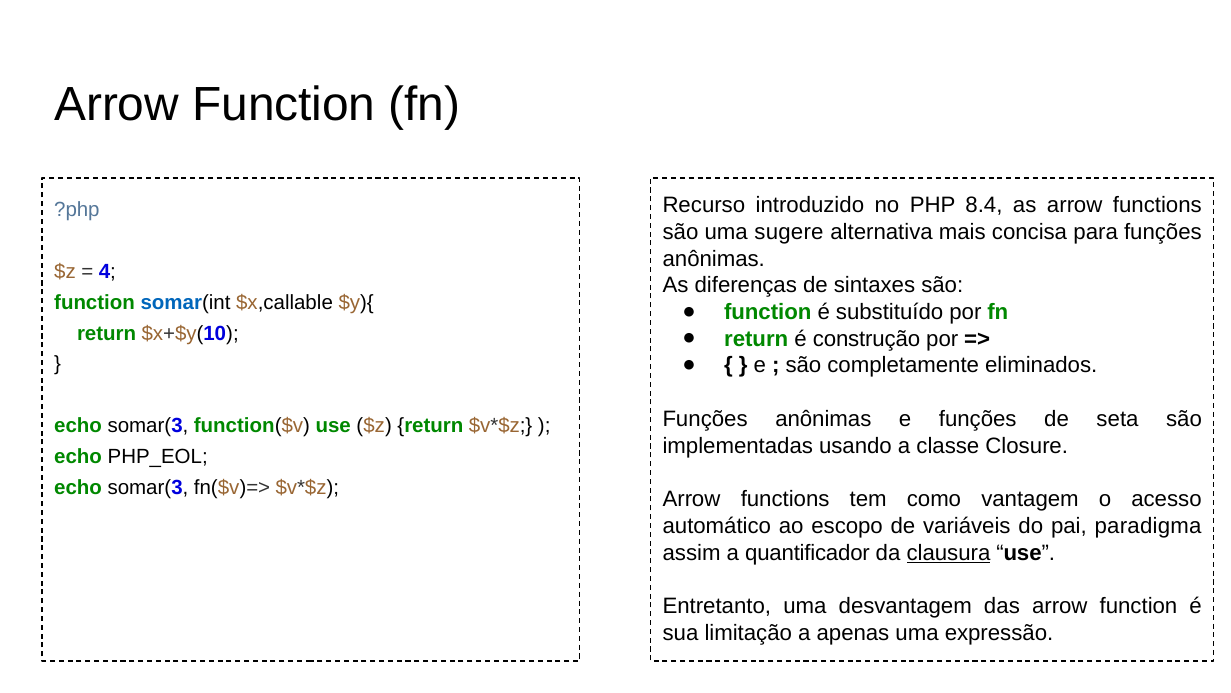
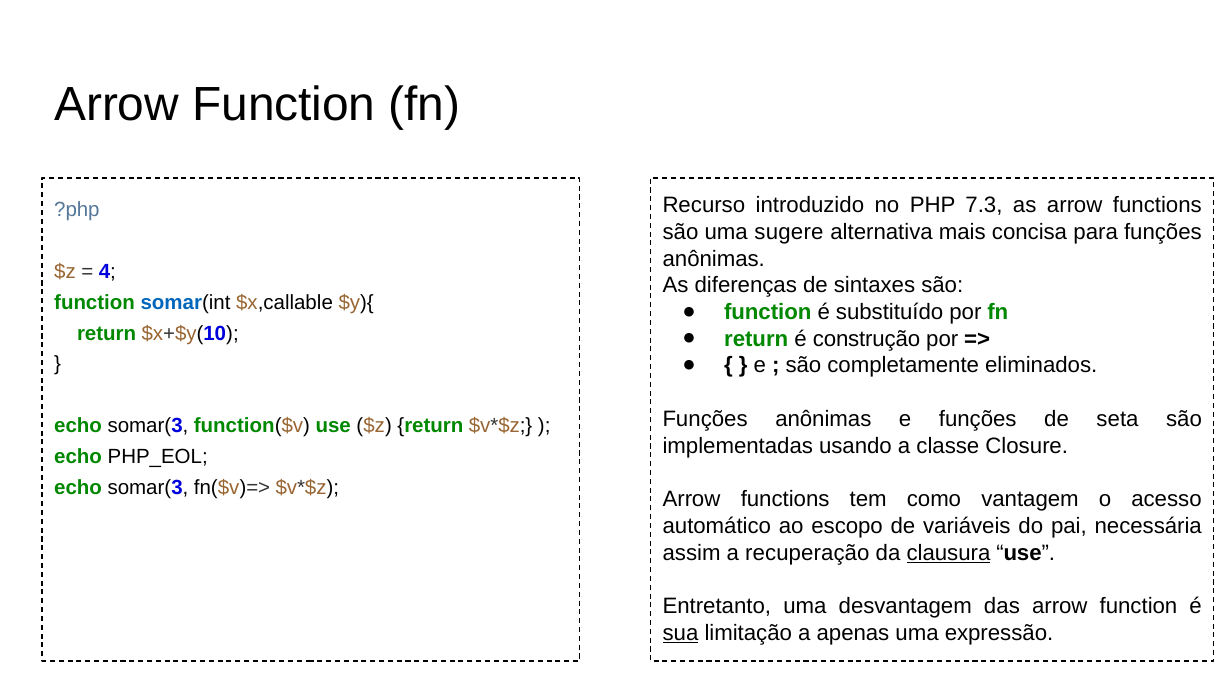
8.4: 8.4 -> 7.3 (984, 205)
paradigma: paradigma -> necessária (1148, 526)
quantificador: quantificador -> recuperação (807, 552)
sua underline: none -> present (681, 632)
